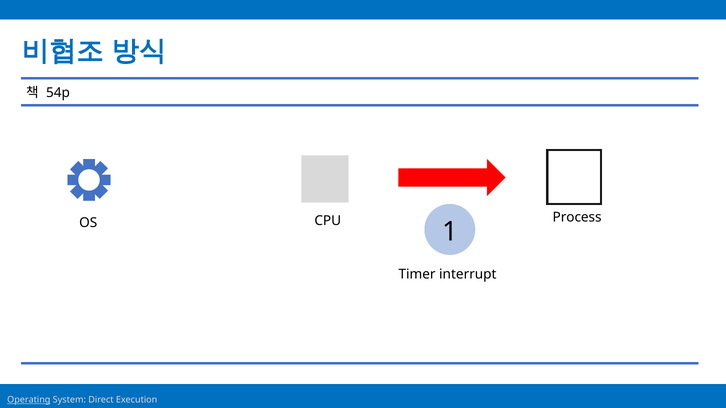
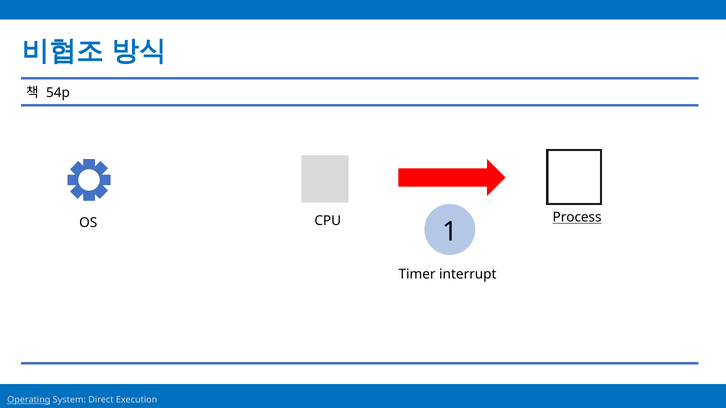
Process underline: none -> present (577, 218)
